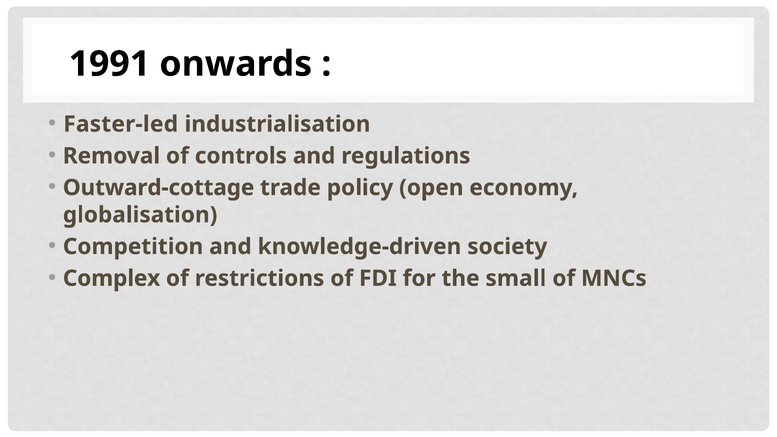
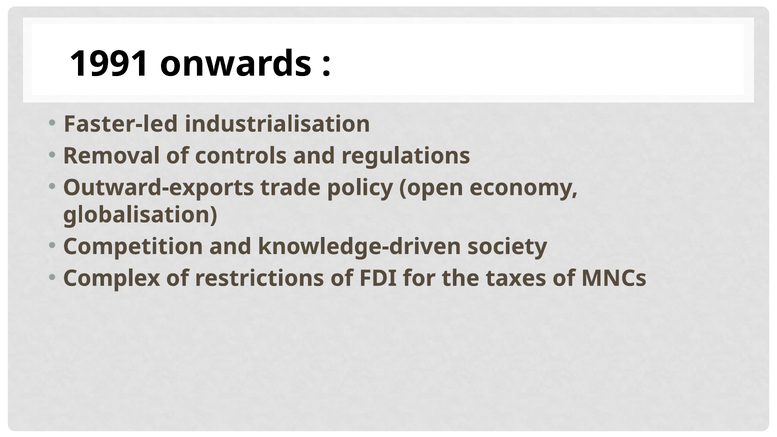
Outward-cottage: Outward-cottage -> Outward-exports (159, 188)
small: small -> taxes (516, 278)
